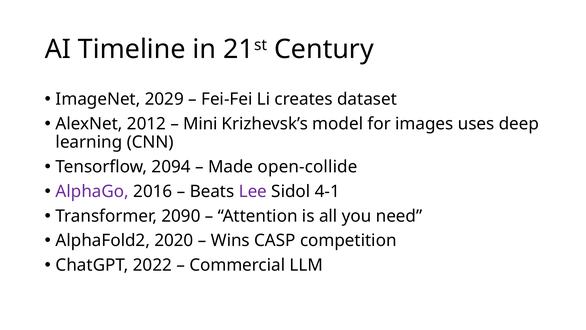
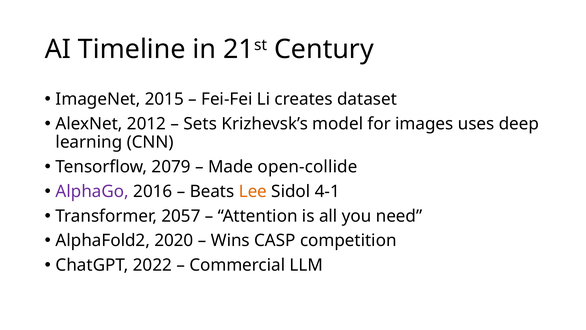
2029: 2029 -> 2015 (164, 99)
Mini: Mini -> Sets (200, 124)
2094: 2094 -> 2079 (171, 167)
Lee colour: purple -> orange (253, 191)
2090: 2090 -> 2057 (181, 216)
